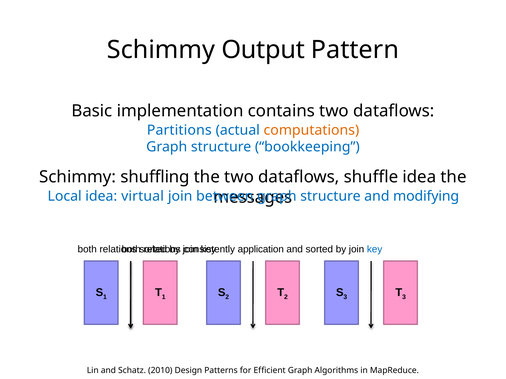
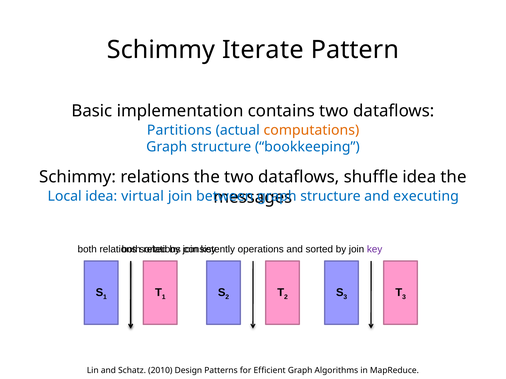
Output: Output -> Iterate (263, 50)
Schimmy shuffling: shuffling -> relations (155, 177)
modifying: modifying -> executing (426, 196)
application: application -> operations (261, 249)
key colour: blue -> purple (375, 249)
